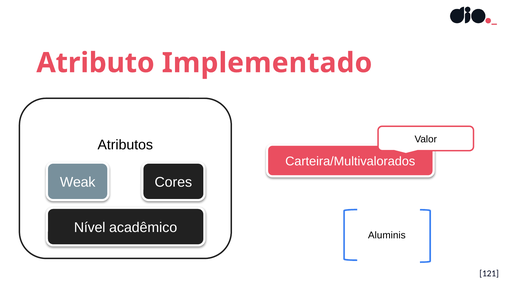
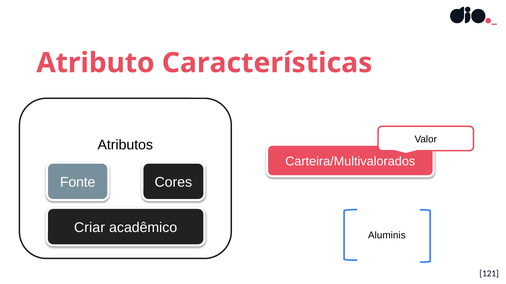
Implementado: Implementado -> Características (267, 63)
Weak: Weak -> Fonte (78, 183)
Nível: Nível -> Criar (90, 228)
